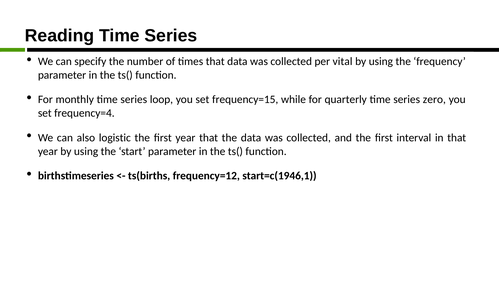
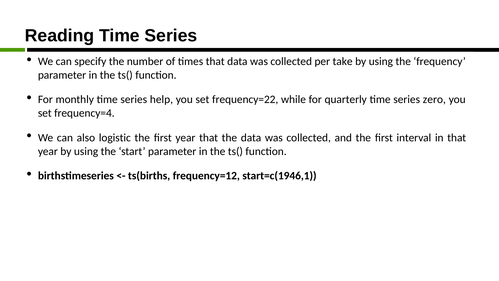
vital: vital -> take (343, 61)
loop: loop -> help (161, 99)
frequency=15: frequency=15 -> frequency=22 (245, 99)
